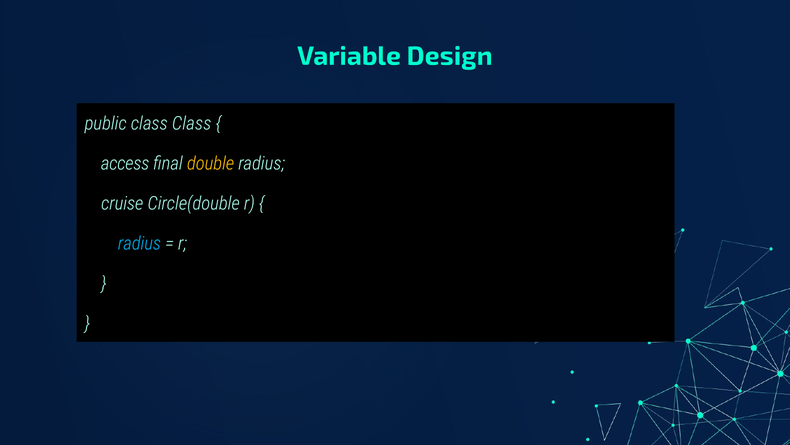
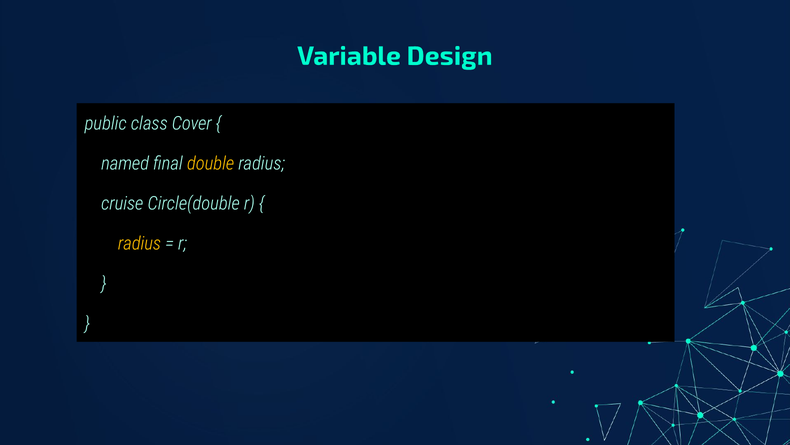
class Class: Class -> Cover (192, 123)
access: access -> named (125, 163)
radius colour: light blue -> yellow (140, 243)
